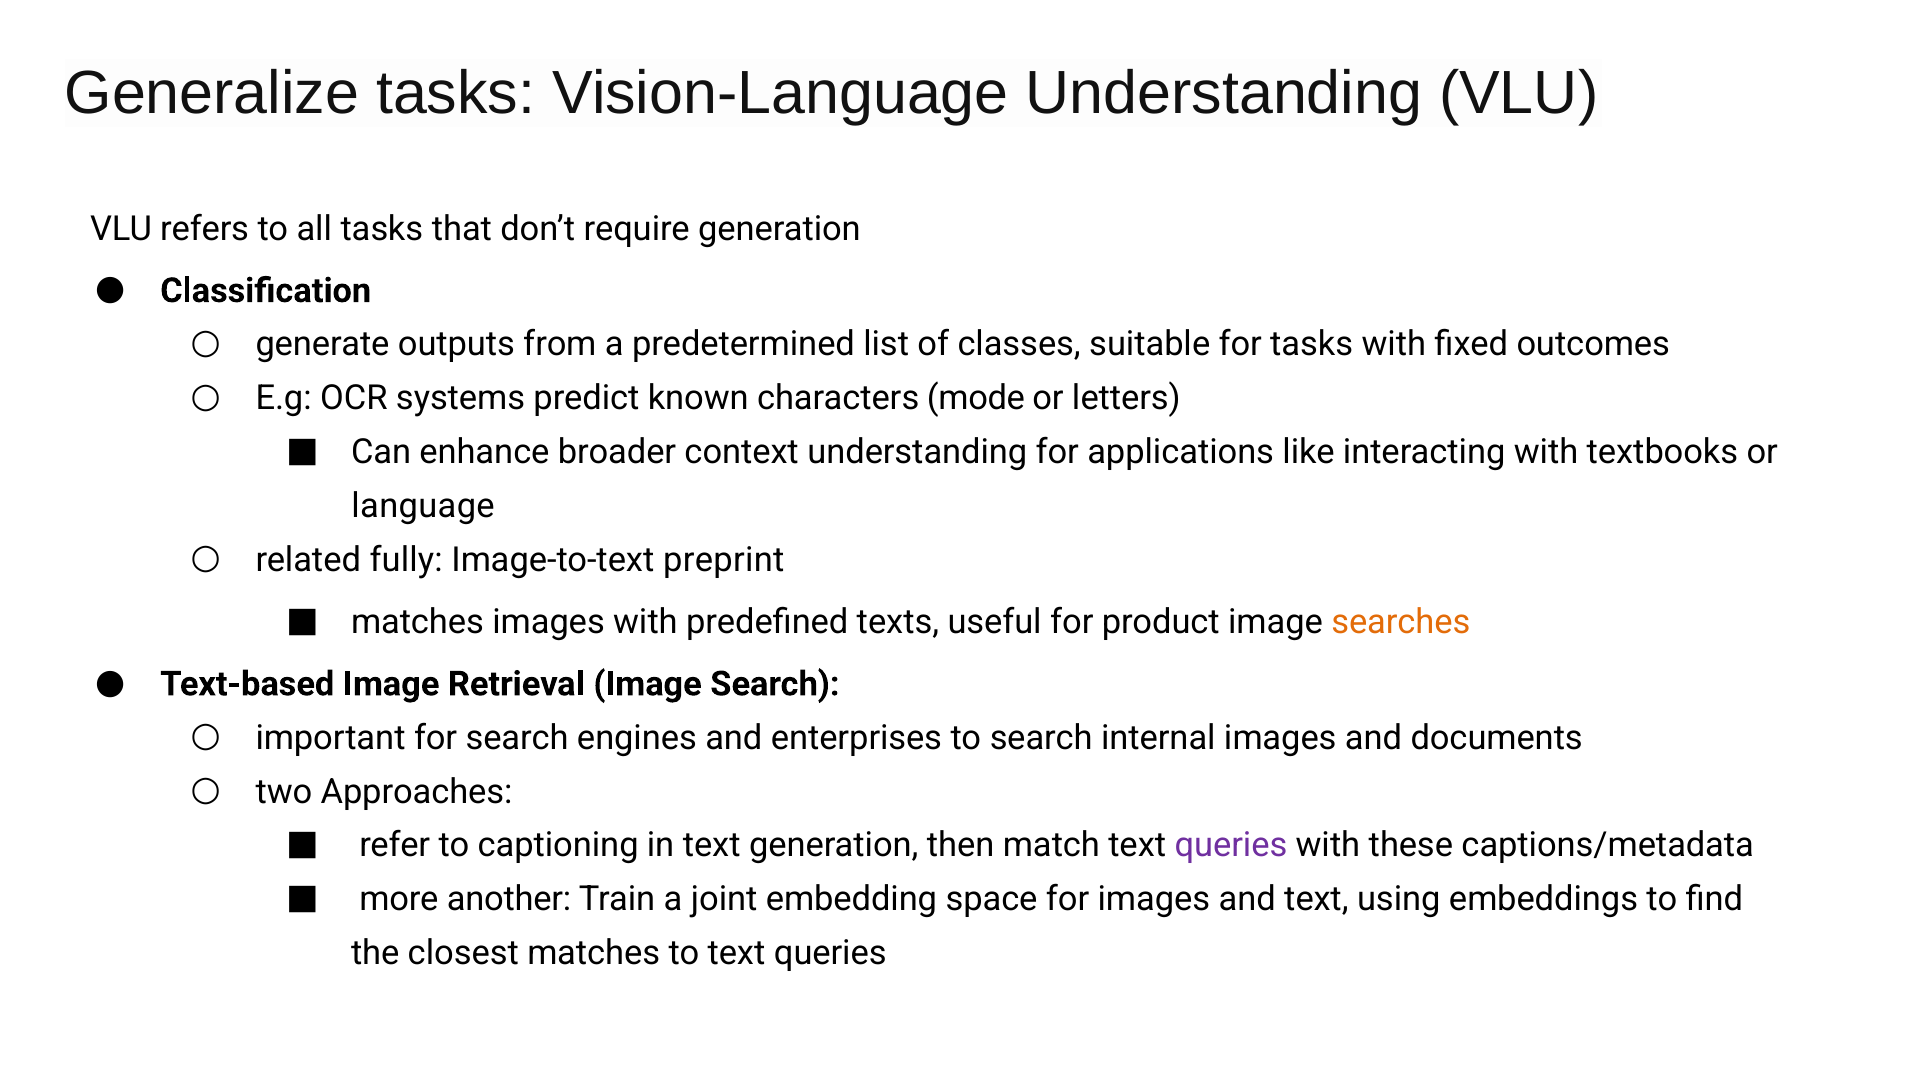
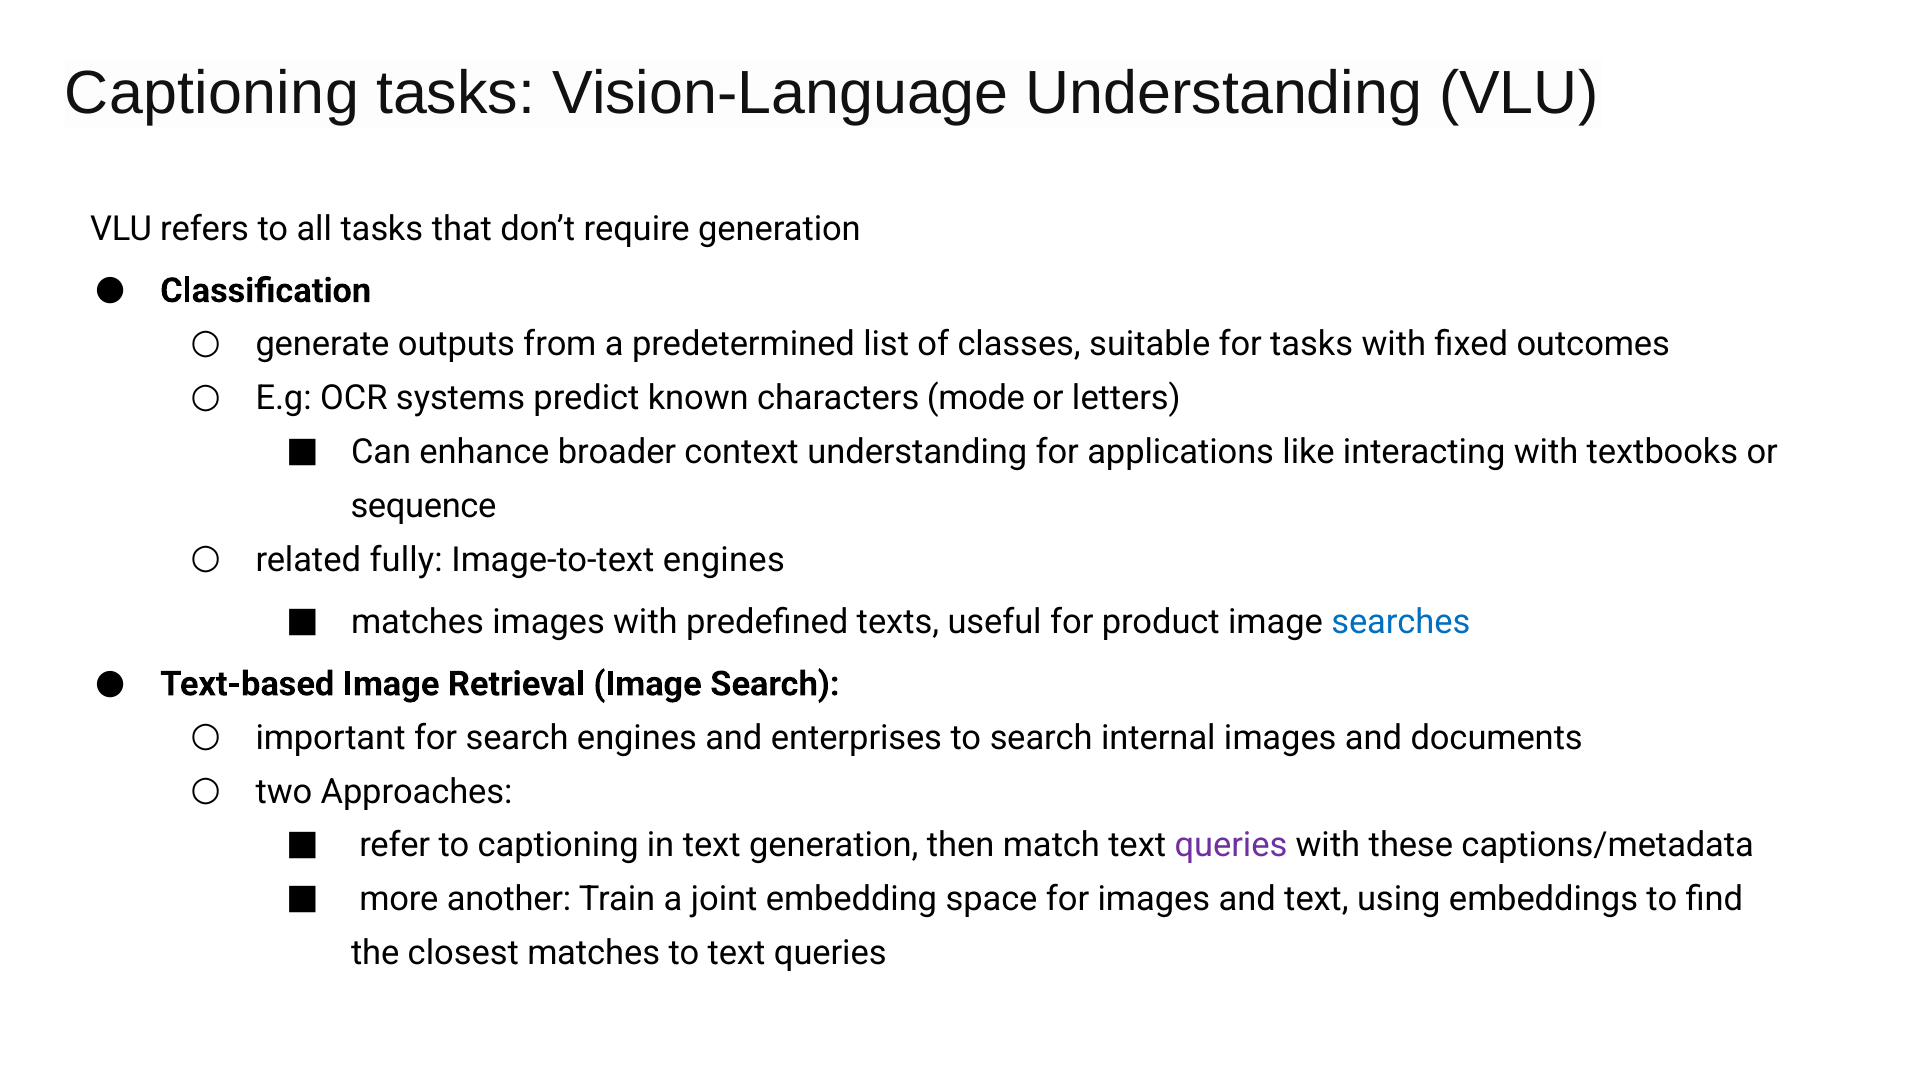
Generalize: Generalize -> Captioning (212, 94)
language: language -> sequence (423, 506)
Image-to-text preprint: preprint -> engines (724, 560)
searches colour: orange -> blue (1401, 622)
